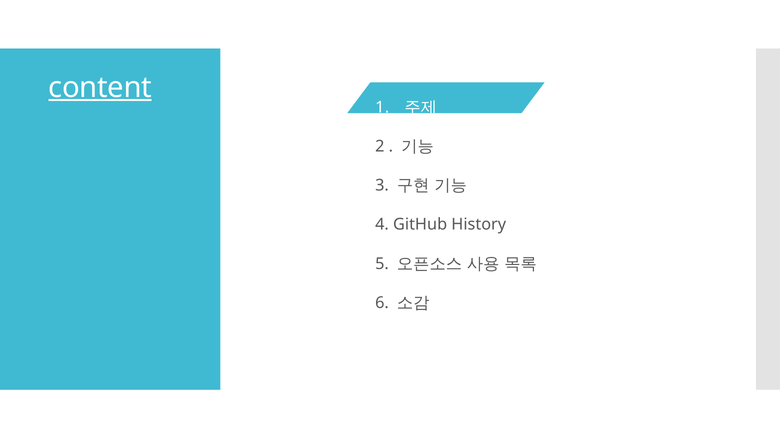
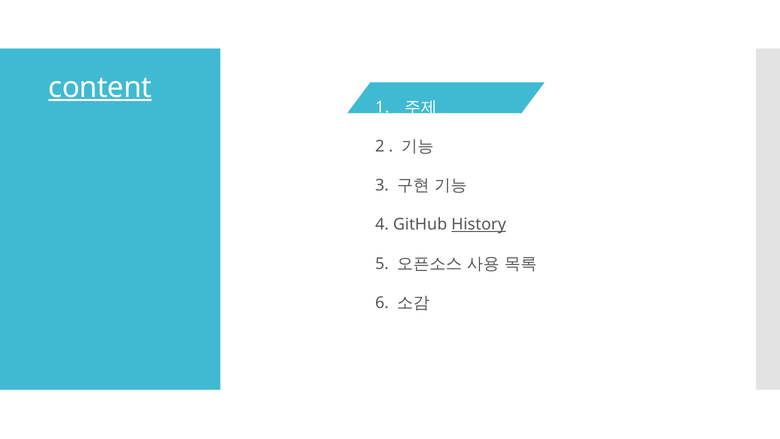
History underline: none -> present (479, 224)
